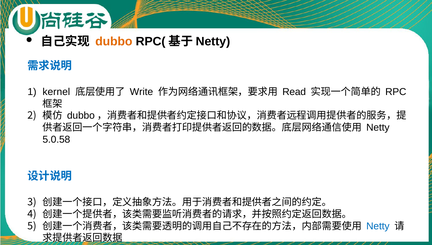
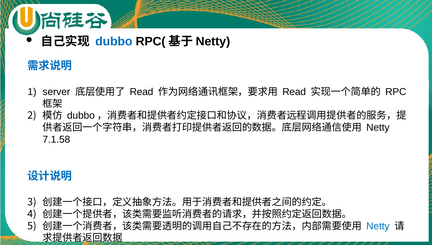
dubbo colour: orange -> blue (114, 41)
kernel: kernel -> server (56, 92)
Write: Write -> Read (141, 92)
5.0.58: 5.0.58 -> 7.1.58 (56, 140)
